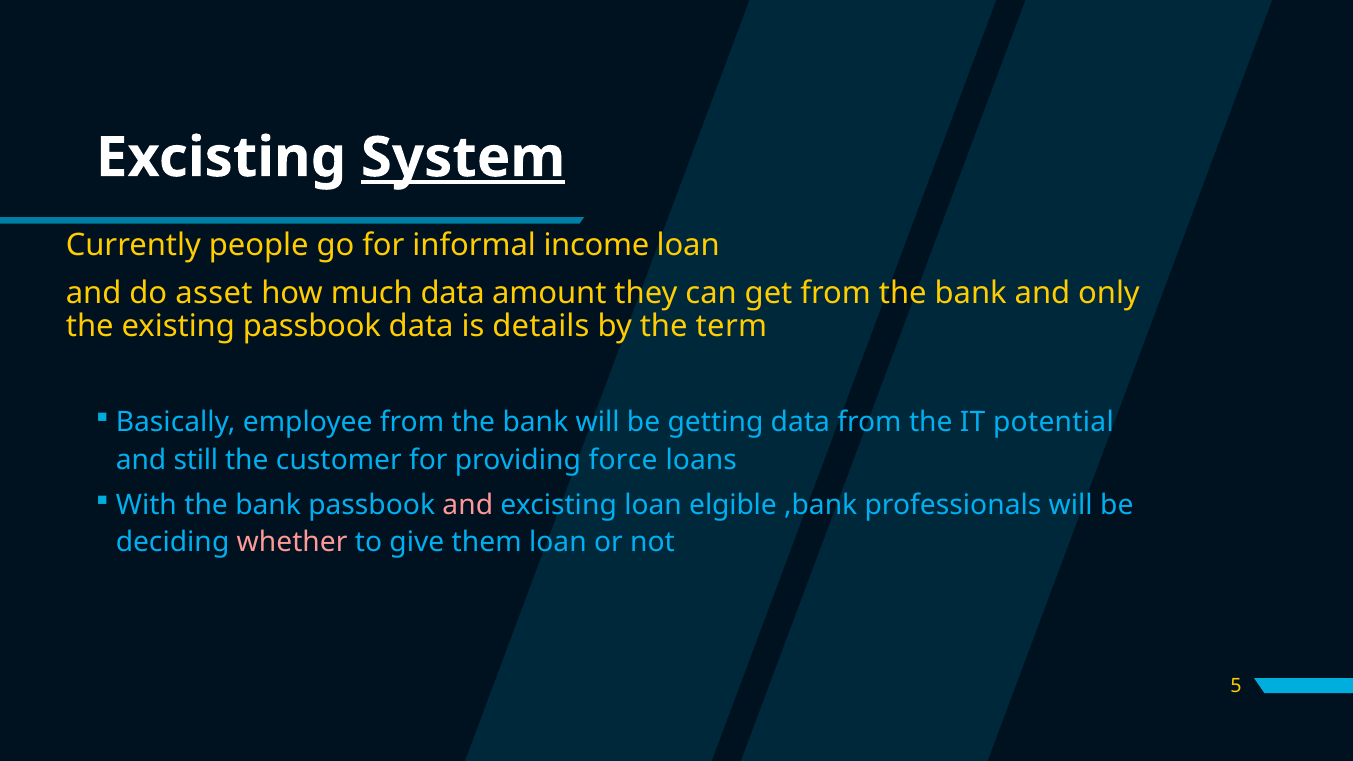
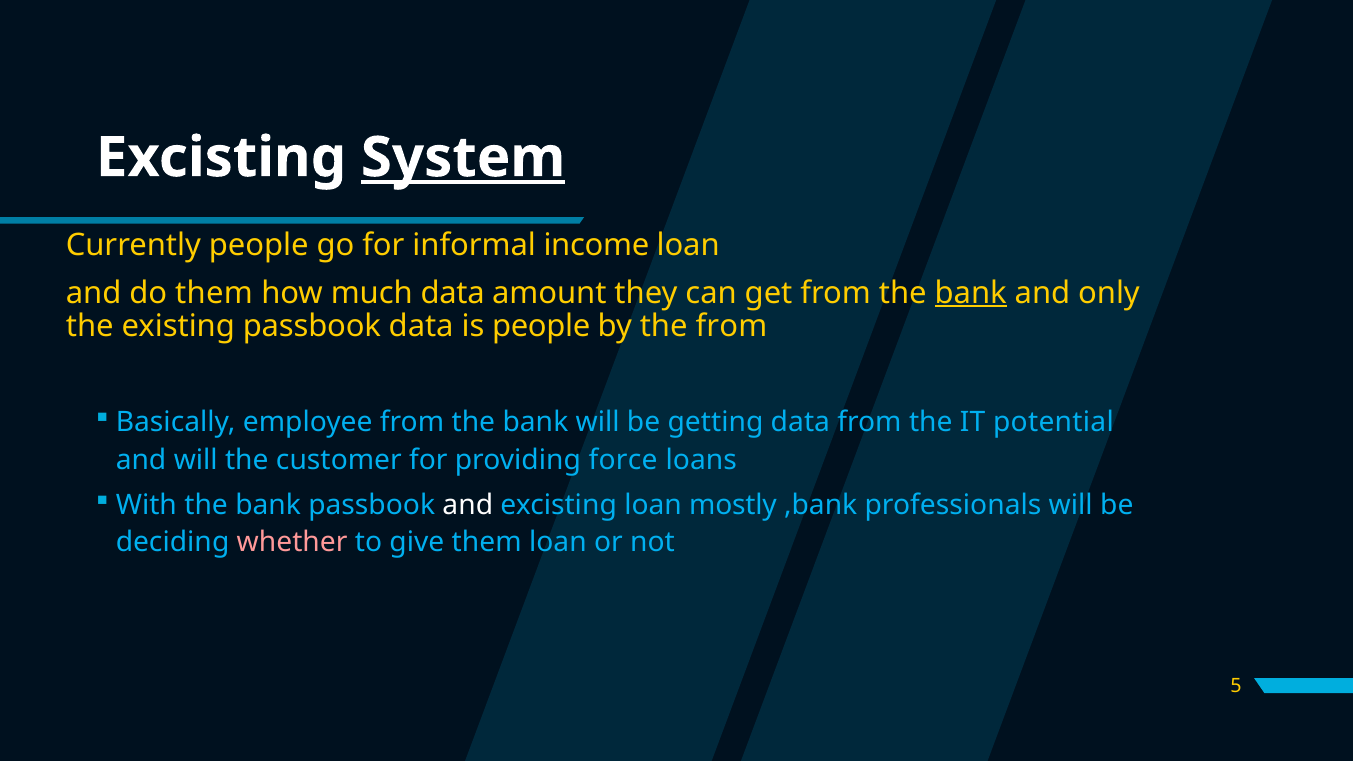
do asset: asset -> them (214, 293)
bank underline: none -> present (971, 293)
is details: details -> people (541, 326)
the term: term -> from (731, 326)
and still: still -> will (196, 460)
and colour: pink -> white (468, 505)
elgible: elgible -> mostly (733, 505)
